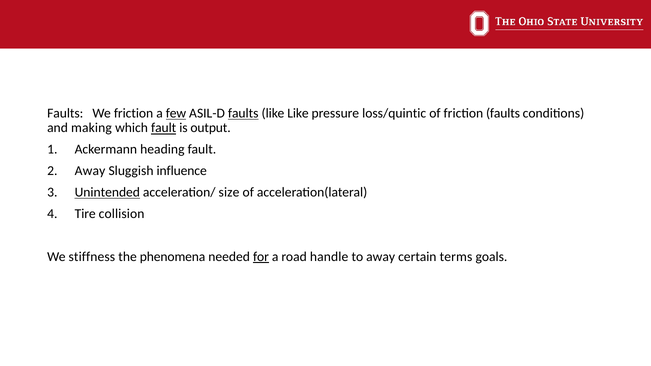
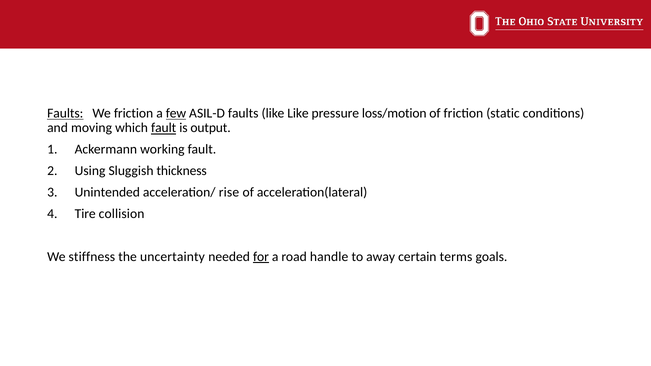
Faults underline: none -> present (65, 113)
faults underline: present -> none (243, 113)
loss/quintic: loss/quintic -> loss/motion (394, 113)
friction faults: faults -> static (503, 113)
making: making -> moving (92, 128)
heading: heading -> working (162, 150)
Away: Away -> Using (90, 171)
influence: influence -> thickness (182, 171)
Unintended underline: present -> none (107, 192)
size: size -> rise (229, 192)
phenomena: phenomena -> uncertainty (172, 257)
